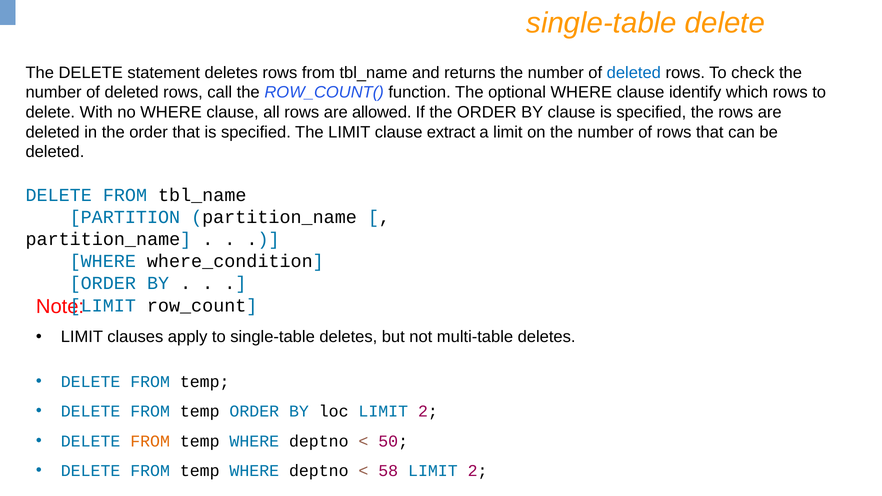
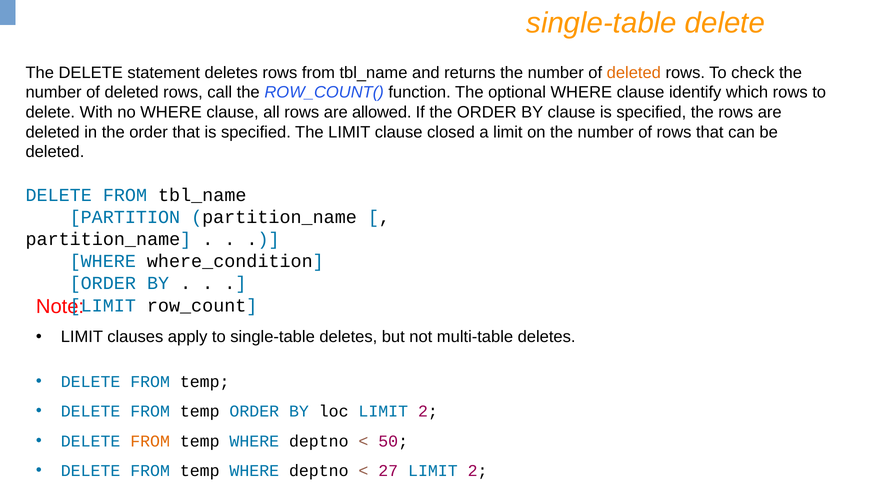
deleted colour: blue -> orange (634, 73)
extract: extract -> closed (451, 132)
58: 58 -> 27 (388, 471)
